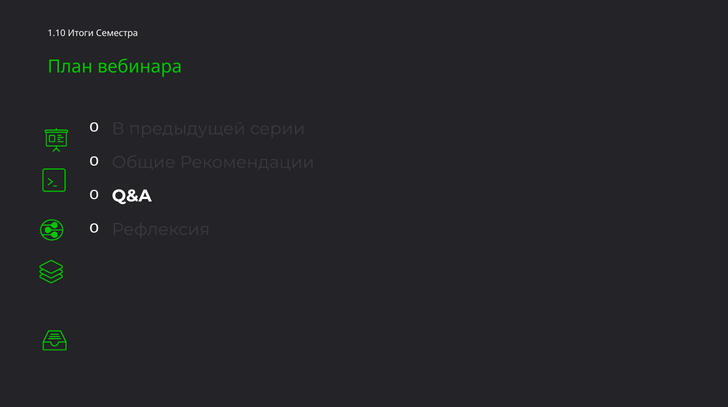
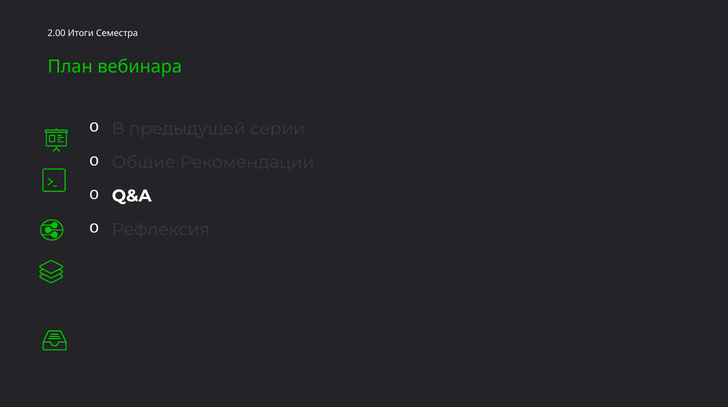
1.10: 1.10 -> 2.00 (57, 33)
